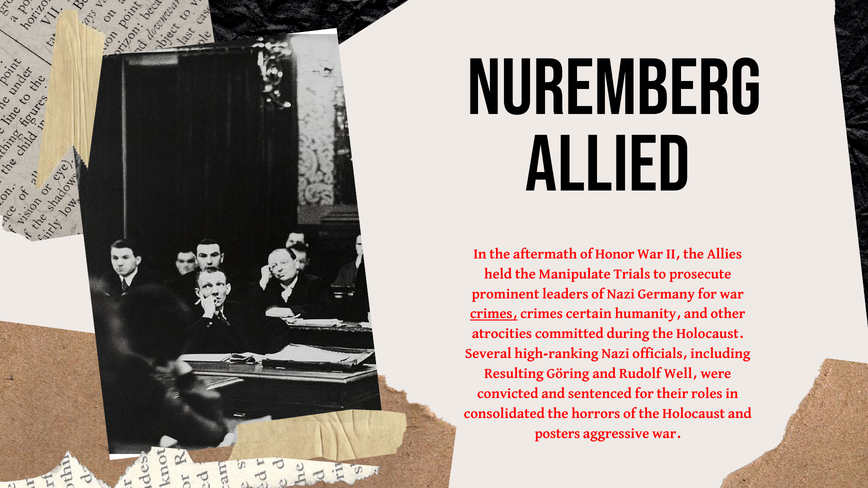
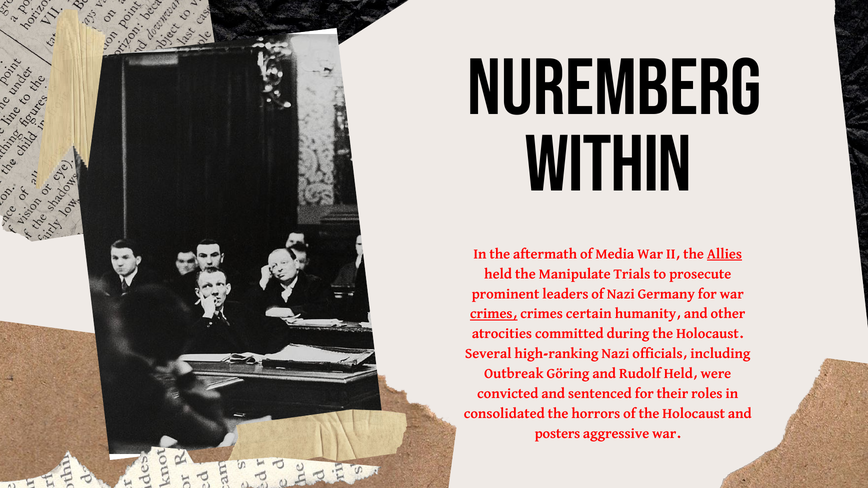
Allied: Allied -> Within (608, 164)
Honor: Honor -> Media (615, 254)
Allies underline: none -> present (724, 254)
Resulting: Resulting -> Outbreak (514, 374)
Rudolf Well: Well -> Held (681, 374)
